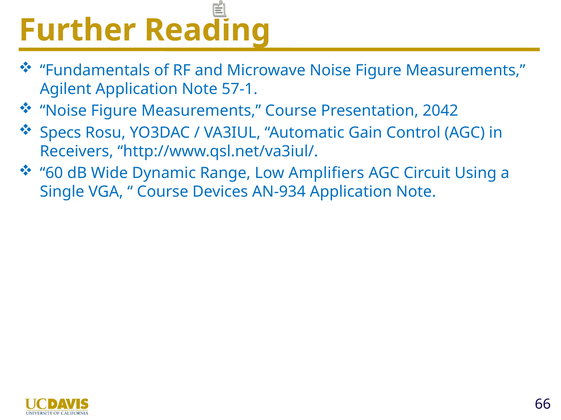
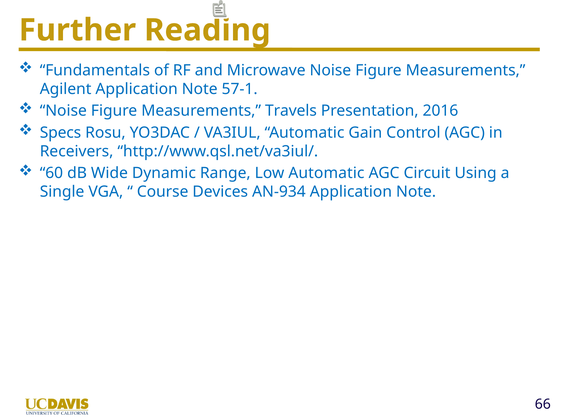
Measurements Course: Course -> Travels (291, 111)
2042: 2042 -> 2016 (440, 111)
Low Amplifiers: Amplifiers -> Automatic (326, 173)
